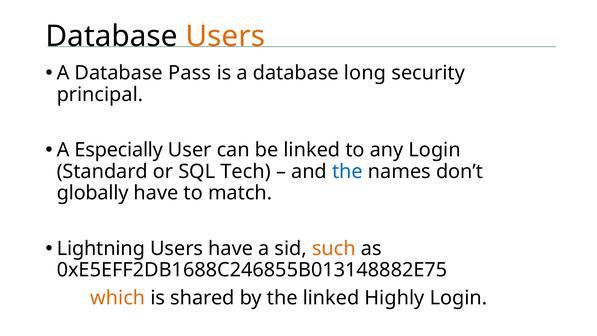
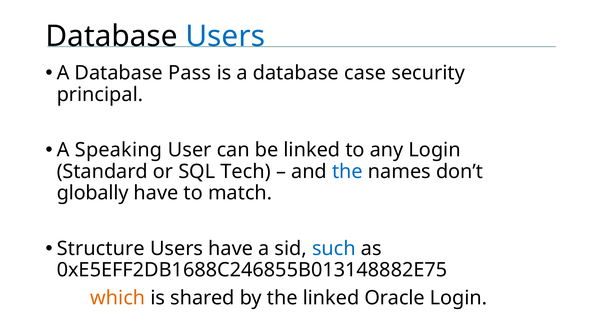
Users colour: orange -> blue (225, 36)
long: long -> case (365, 73)
Especially: Especially -> Speaking (119, 150)
Lightning: Lightning -> Structure (101, 248)
such colour: orange -> blue (334, 248)
Highly: Highly -> Oracle (395, 298)
